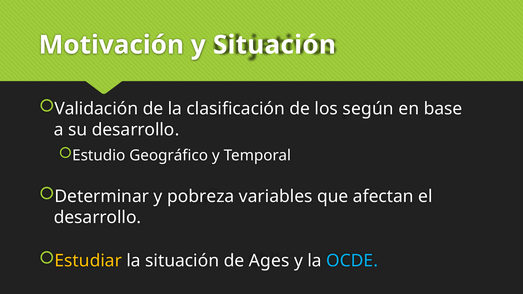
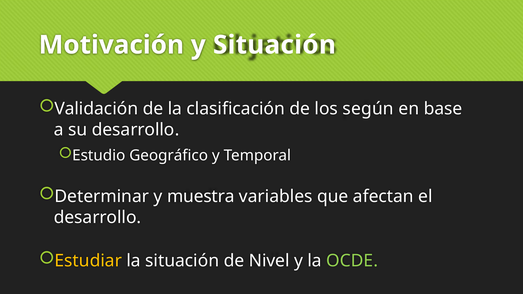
pobreza: pobreza -> muestra (201, 197)
Ages: Ages -> Nivel (269, 261)
OCDE colour: light blue -> light green (352, 261)
